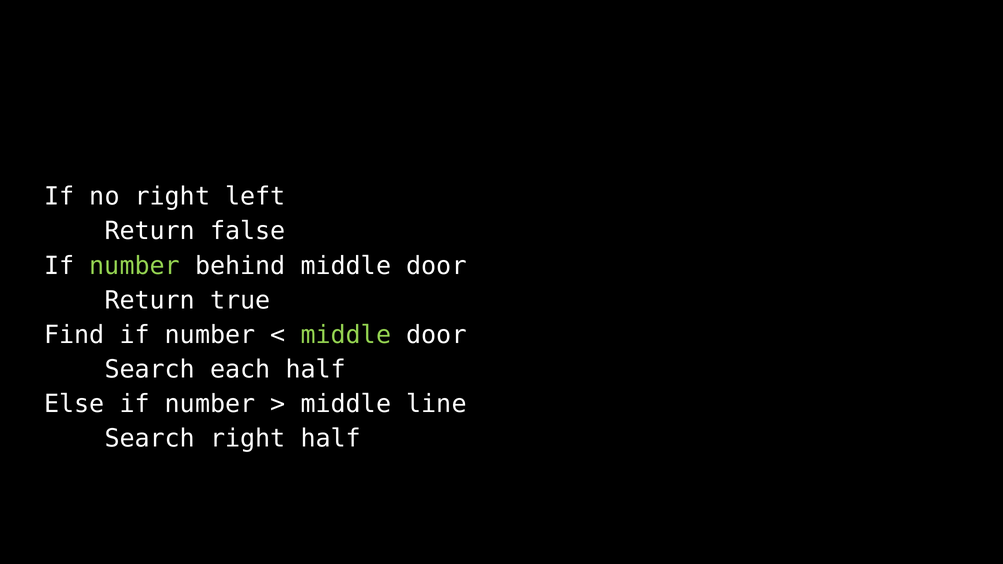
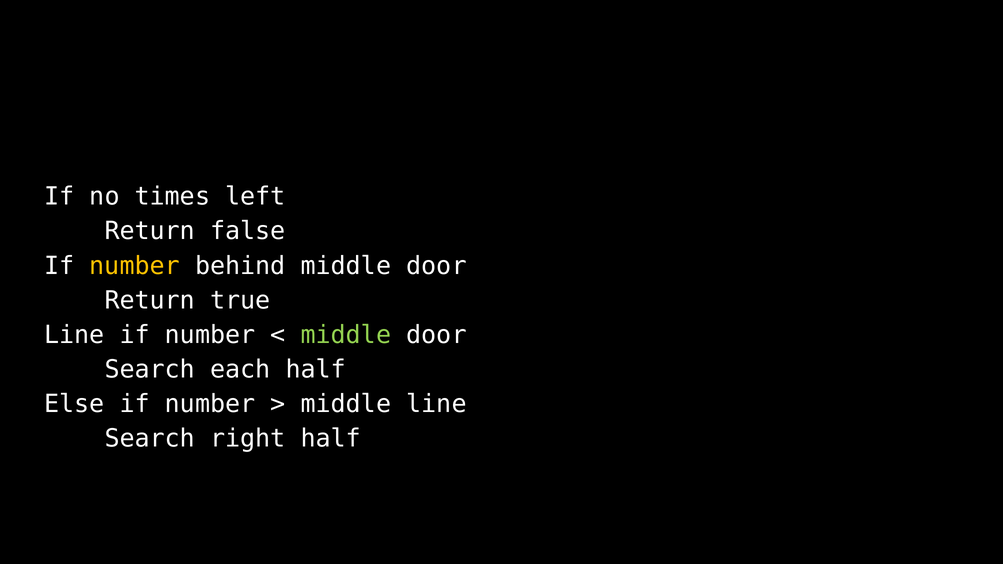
no right: right -> times (172, 197)
number colour: light green -> yellow (135, 266)
Find: Find -> Line (74, 335)
